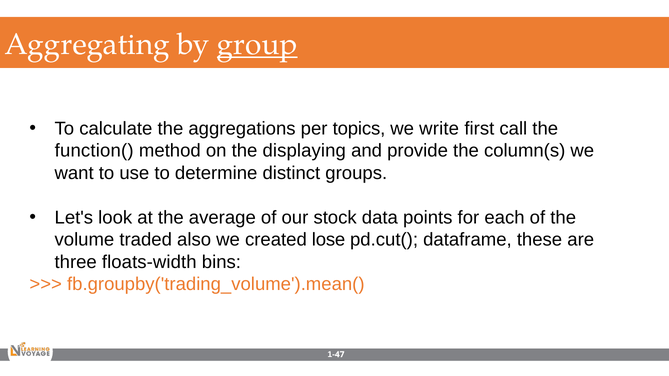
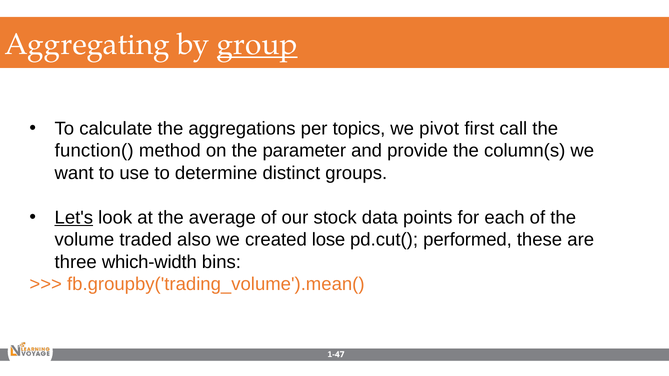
write: write -> pivot (439, 129)
displaying: displaying -> parameter (304, 151)
Let's underline: none -> present (74, 218)
dataframe: dataframe -> performed (467, 240)
floats-width: floats-width -> which-width (149, 262)
